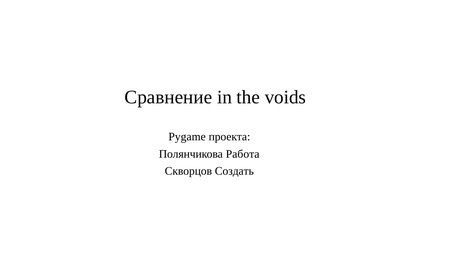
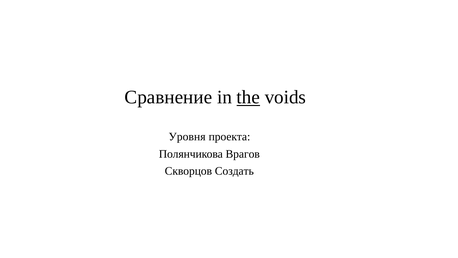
the underline: none -> present (248, 97)
Pygame: Pygame -> Уровня (187, 137)
Работа: Работа -> Врагов (243, 154)
